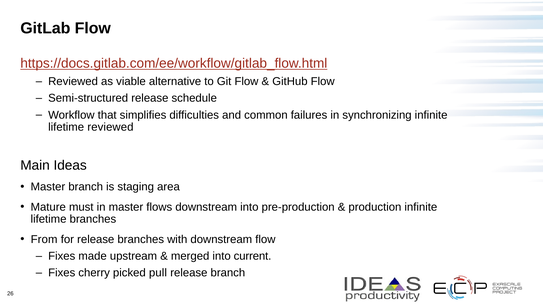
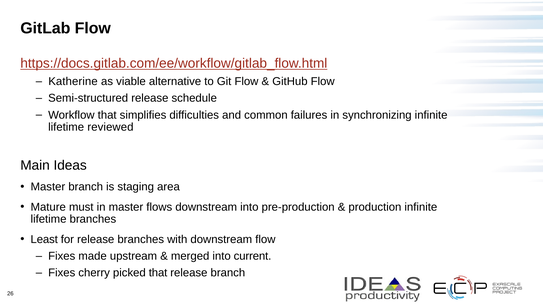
Reviewed: Reviewed -> Katherine (73, 81)
From: From -> Least (44, 239)
picked pull: pull -> that (158, 272)
